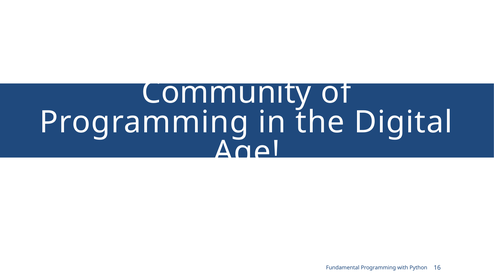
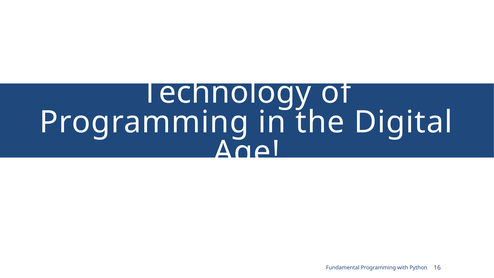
Community: Community -> Technology (226, 93)
